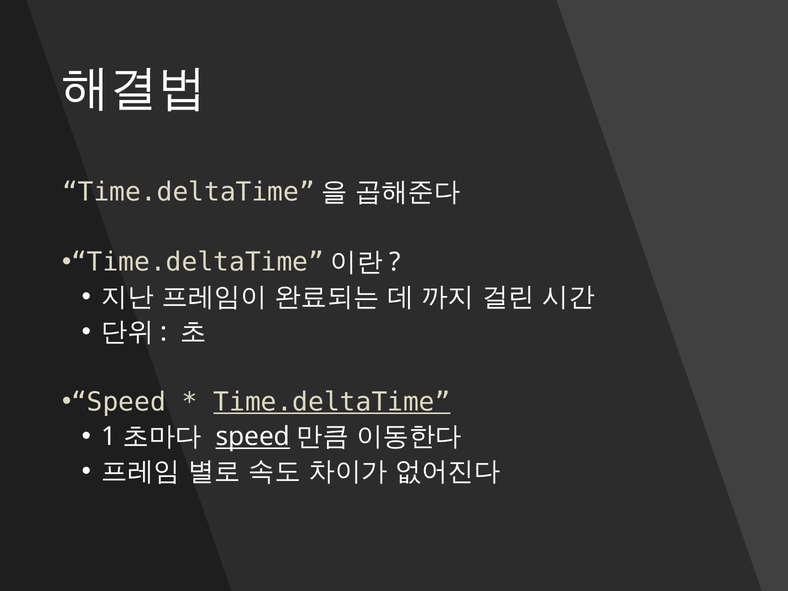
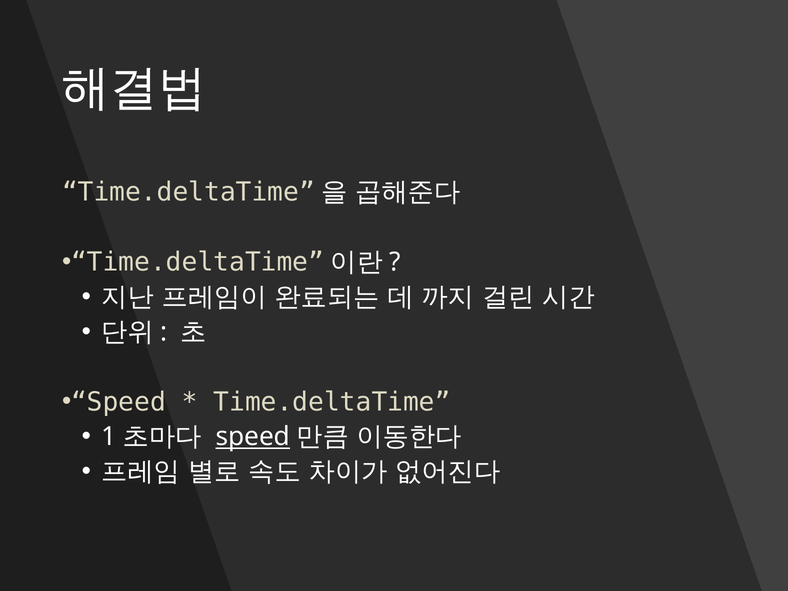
Time.deltaTime underline: present -> none (332, 402)
